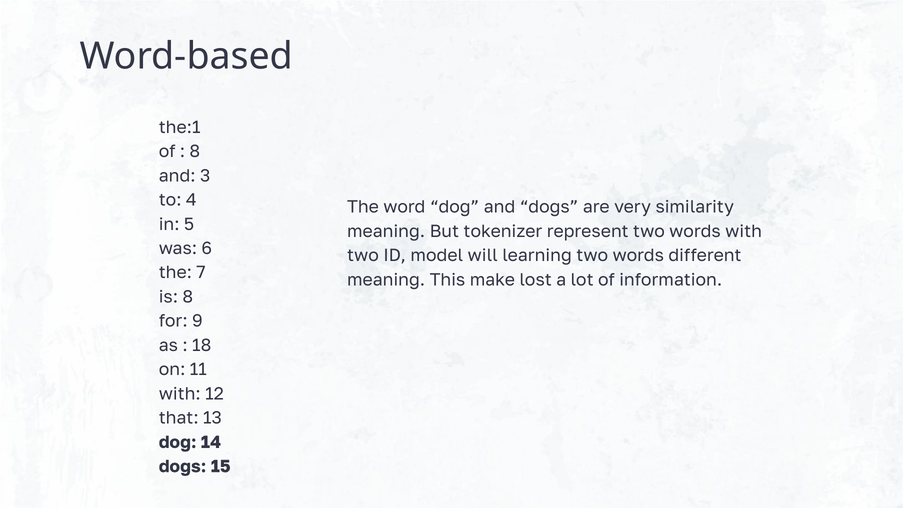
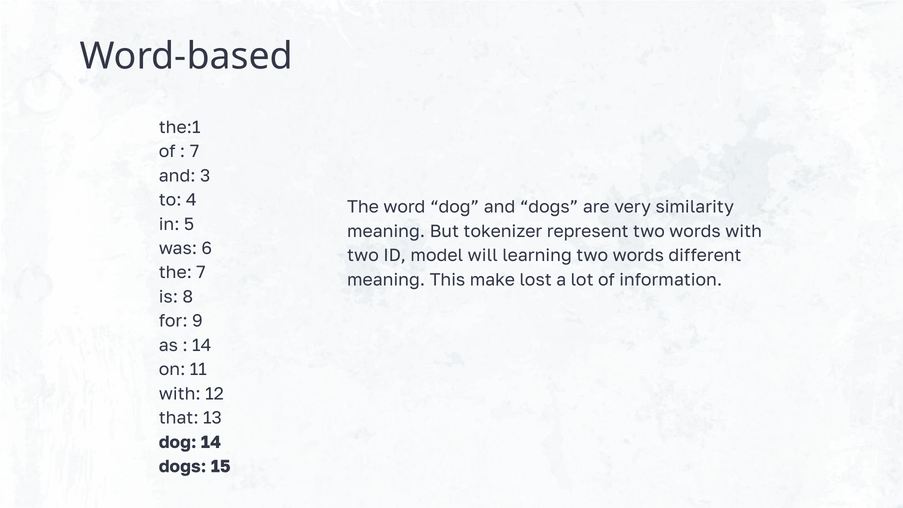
8: 8 -> 7 (195, 152)
18: 18 -> 14 (202, 345)
